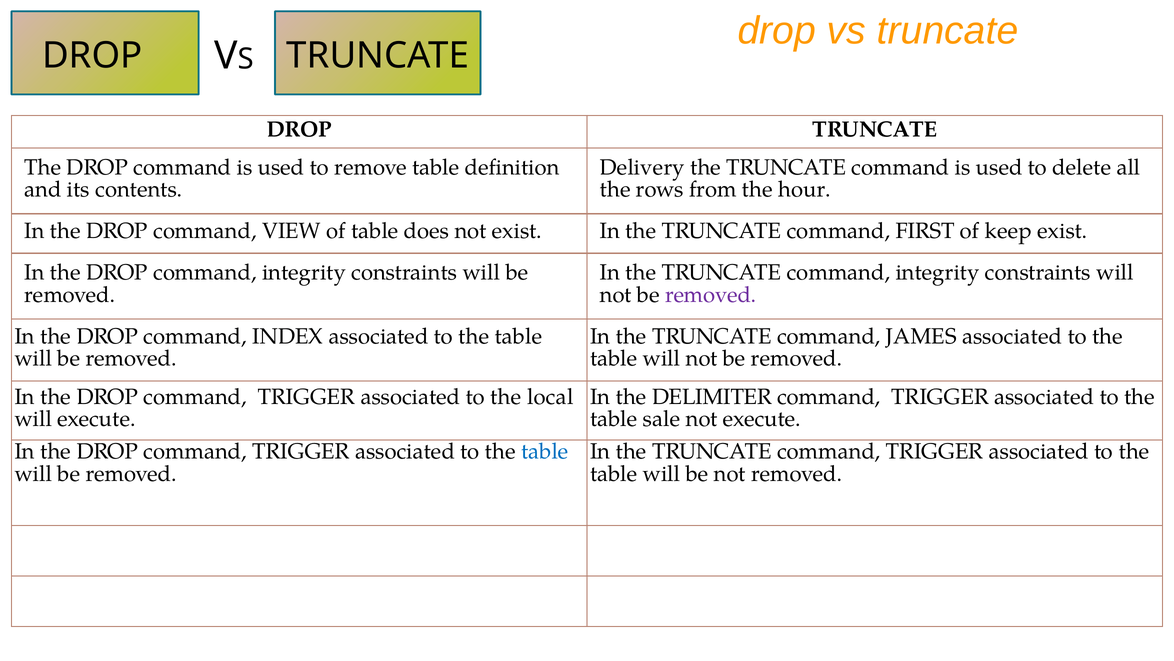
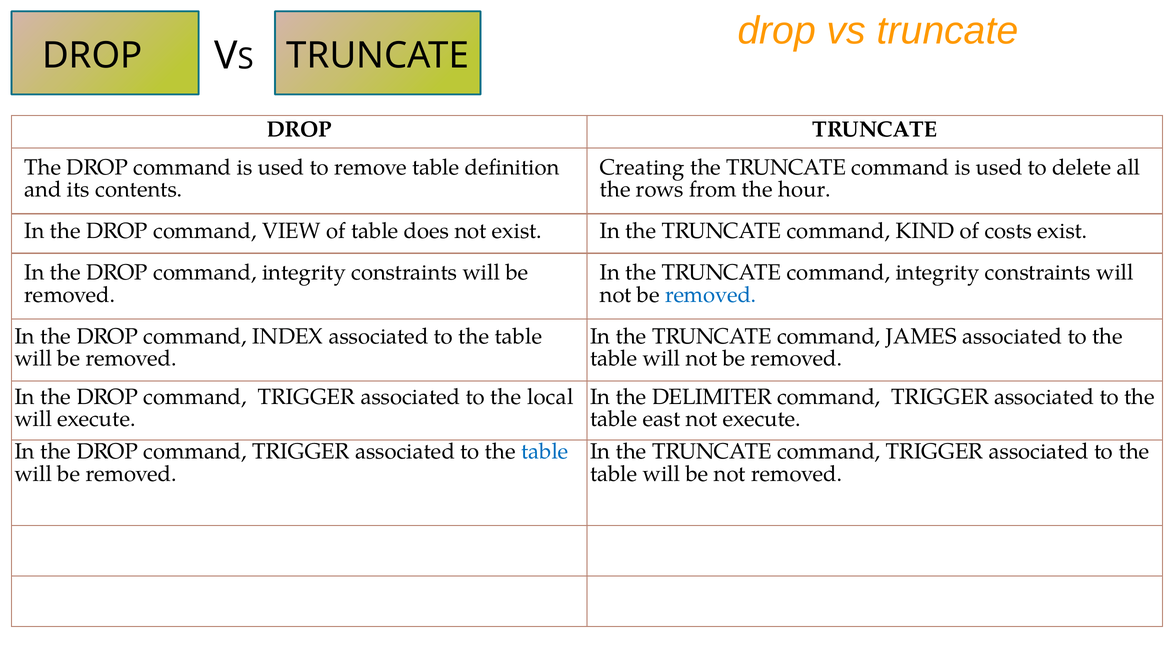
Delivery: Delivery -> Creating (642, 167)
FIRST: FIRST -> KIND (925, 231)
keep: keep -> costs (1008, 231)
removed colour: purple -> blue (711, 295)
sale: sale -> east (661, 419)
